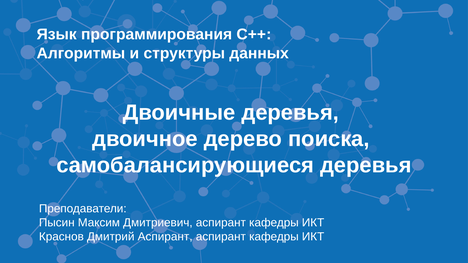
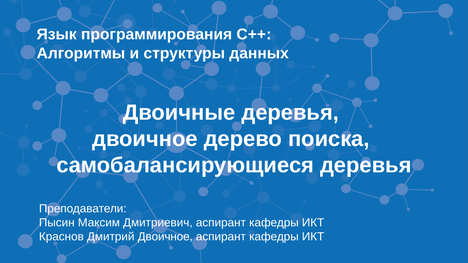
Дмитрий Аспирант: Аспирант -> Двоичное (165, 237)
